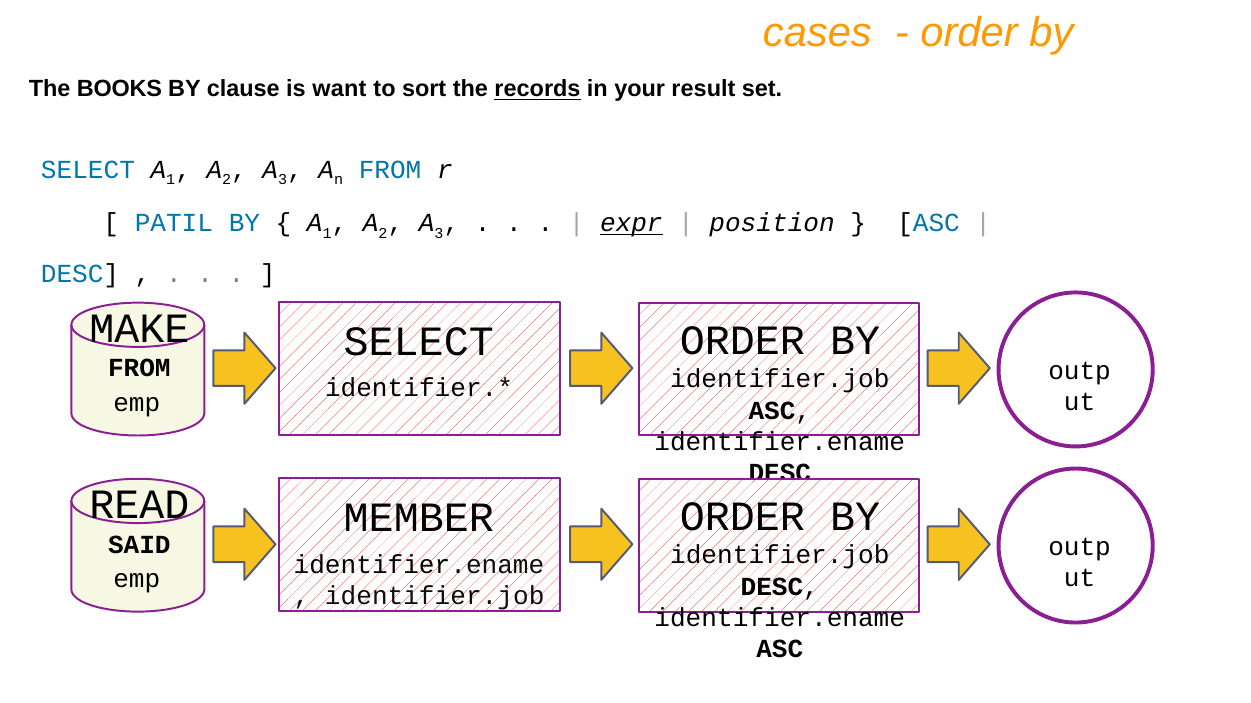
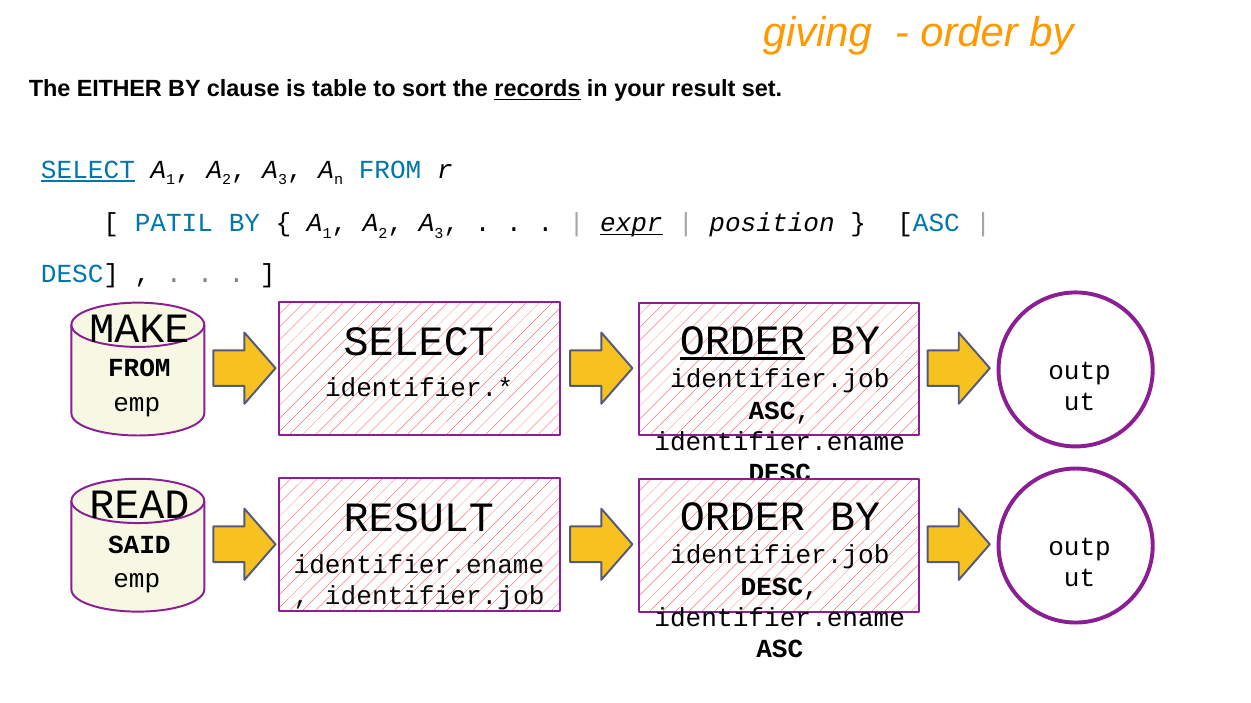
cases: cases -> giving (817, 33)
BOOKS: BOOKS -> EITHER (119, 89)
want: want -> table (340, 89)
SELECT underline: none -> present (88, 170)
ORDER underline: none -> present (742, 341)
MEMBER: MEMBER -> RESULT (419, 518)
